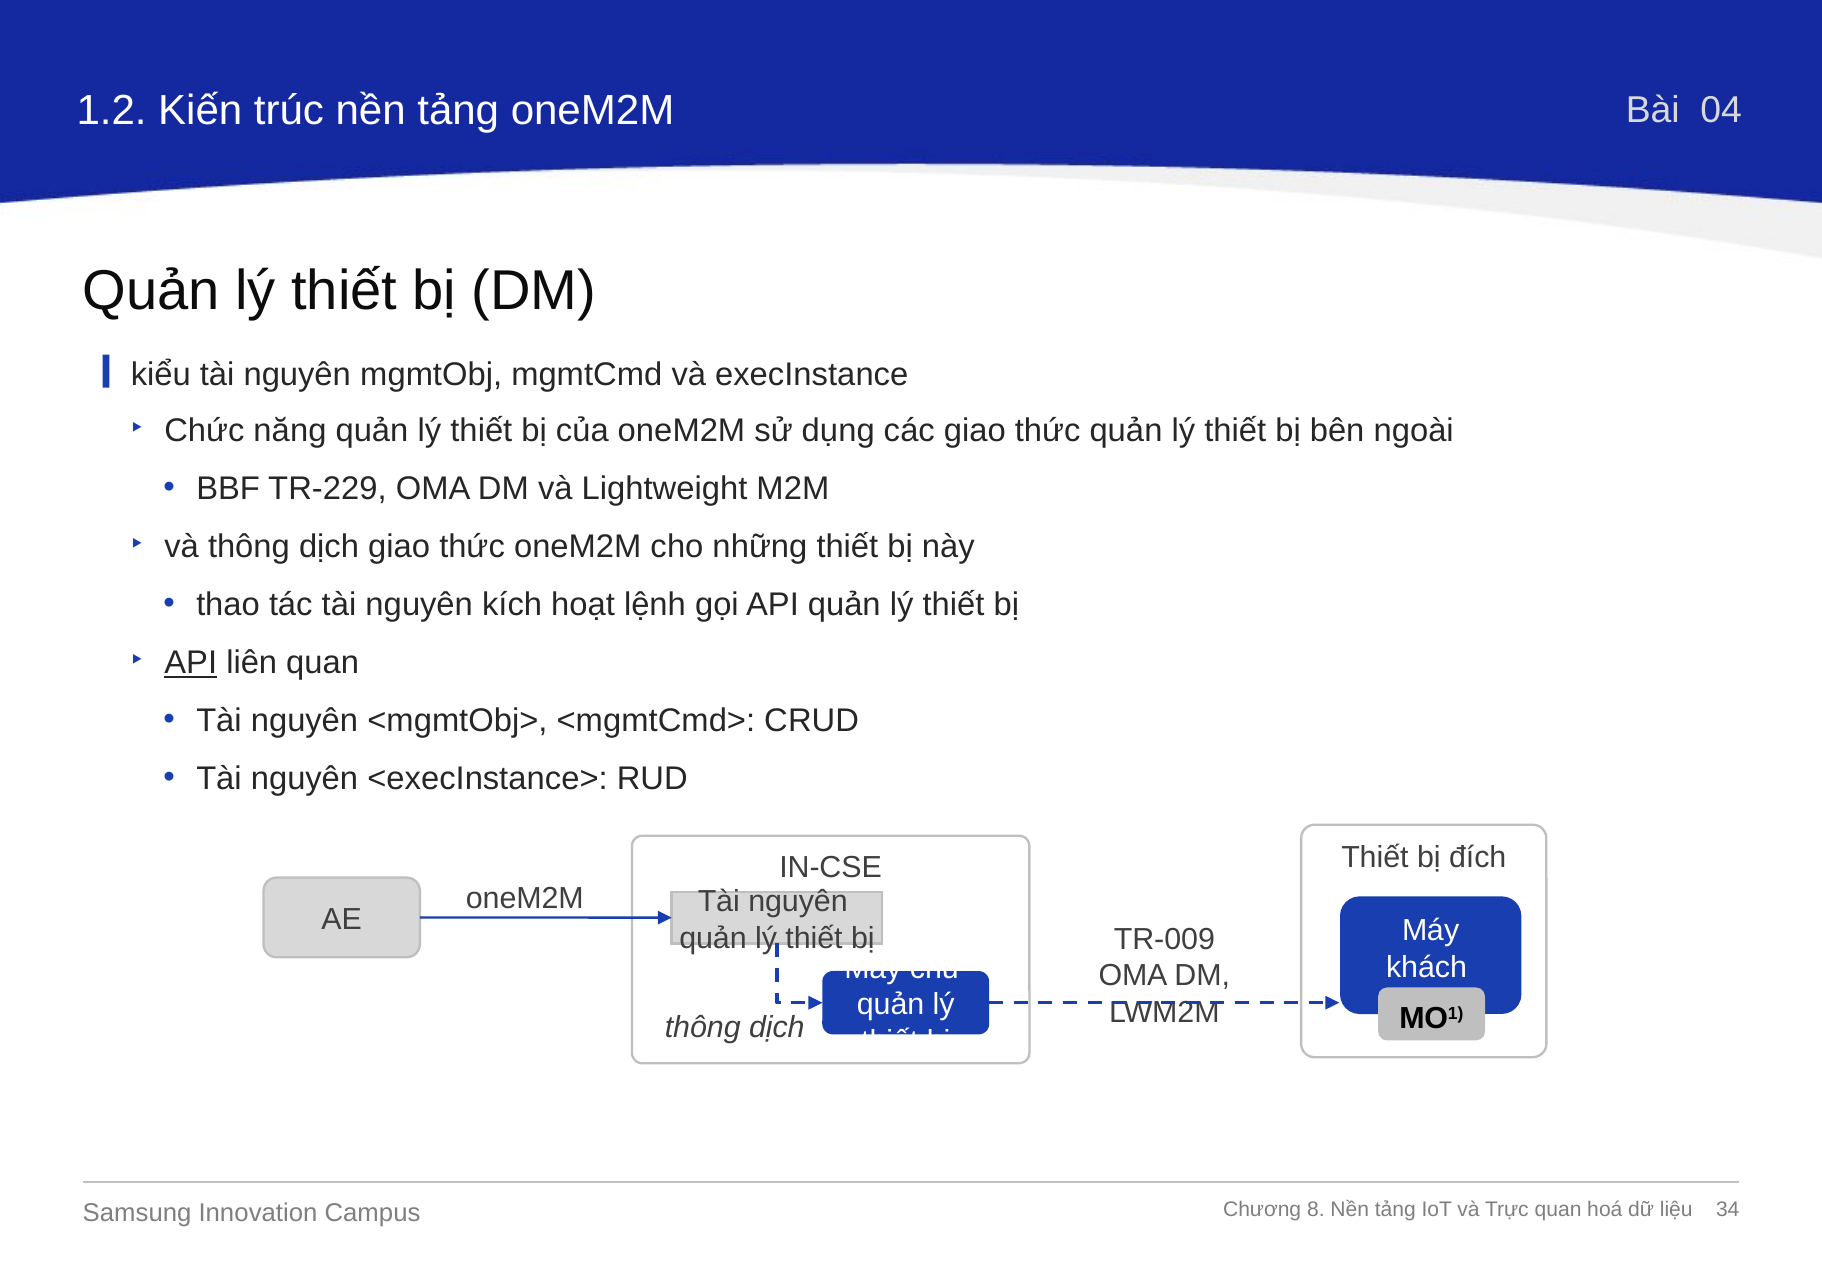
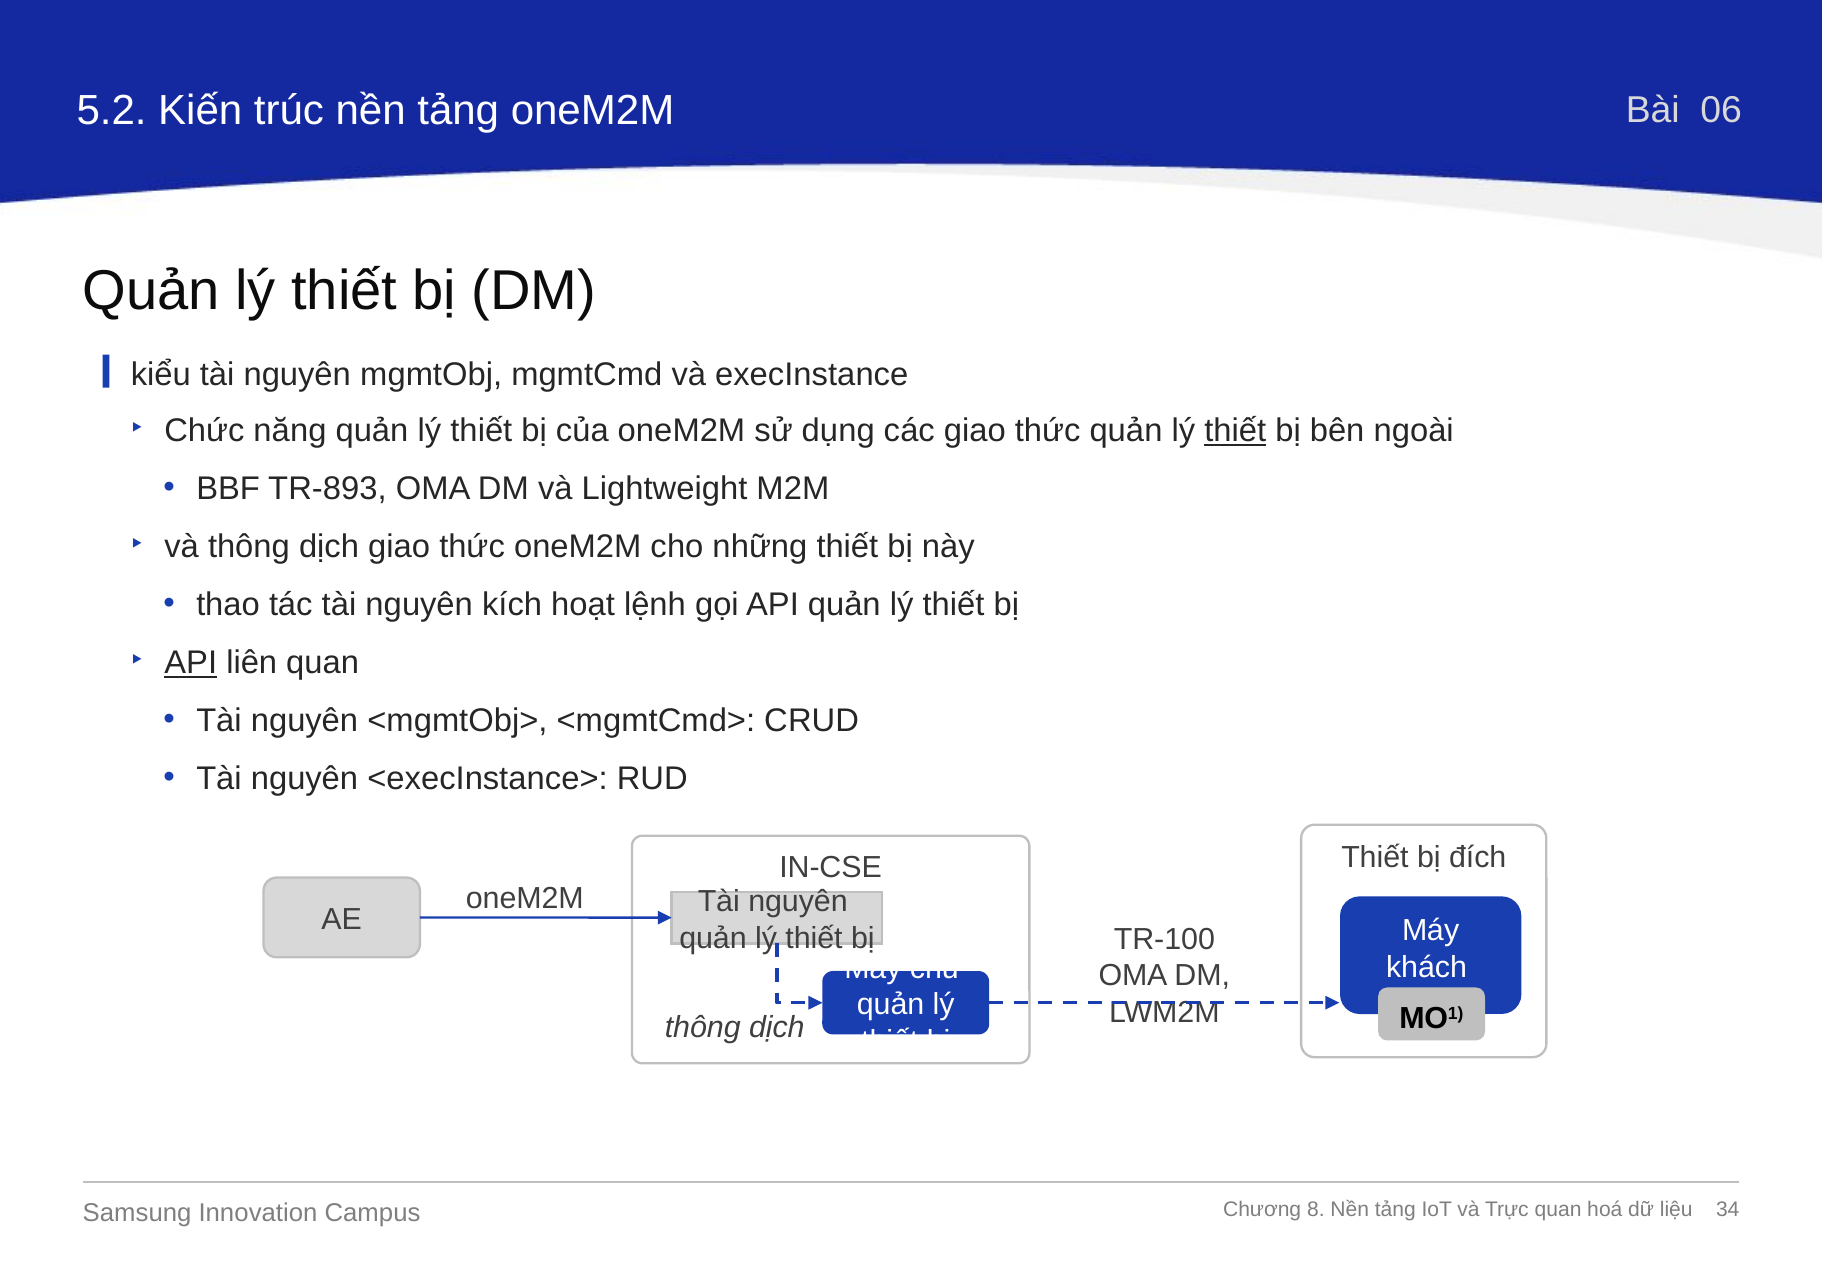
1.2: 1.2 -> 5.2 (112, 110)
04: 04 -> 06 (1721, 110)
thiết underline: none -> present (1235, 431)
TR-229: TR-229 -> TR-893 (327, 488)
TR-009: TR-009 -> TR-100 (1164, 939)
